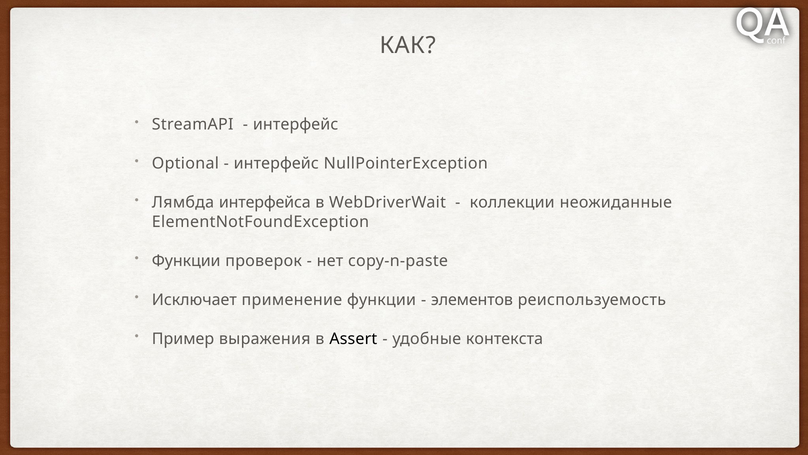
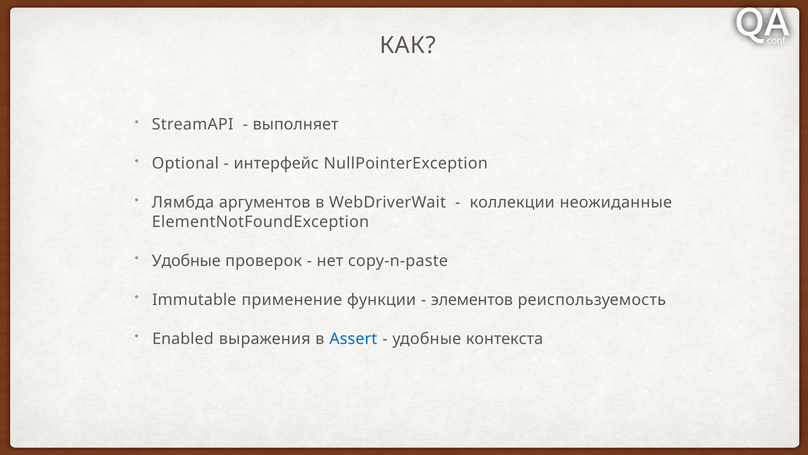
интерфейс: интерфейс -> выполняет (296, 124)
интерфейса: интерфейса -> аргументов (265, 202)
Функции: Функции -> Удобные (186, 260)
Исключает: Исключает -> Immutable (194, 299)
Пример: Пример -> Enabled (183, 338)
Assert colour: black -> blue (353, 338)
